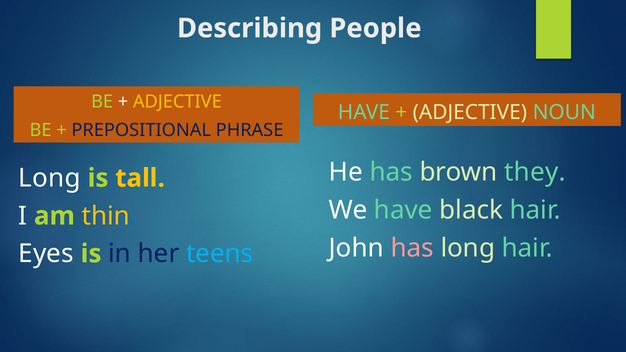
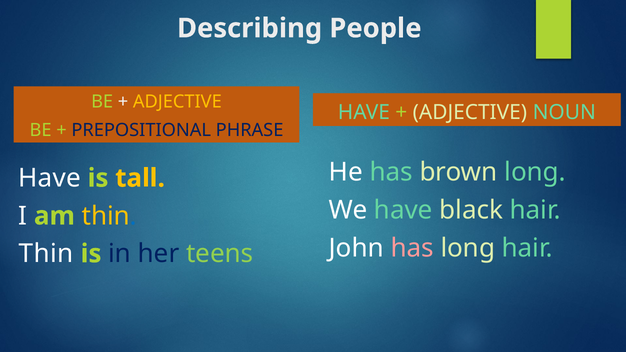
brown they: they -> long (535, 172)
Long: Long -> Have (50, 178)
Eyes: Eyes -> Thin (46, 254)
teens colour: light blue -> light green (220, 254)
